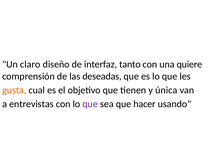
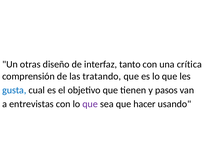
claro: claro -> otras (30, 64)
quiere: quiere -> crítica (189, 64)
deseadas: deseadas -> tratando (102, 76)
gusta colour: orange -> blue (14, 90)
única: única -> pasos (166, 90)
